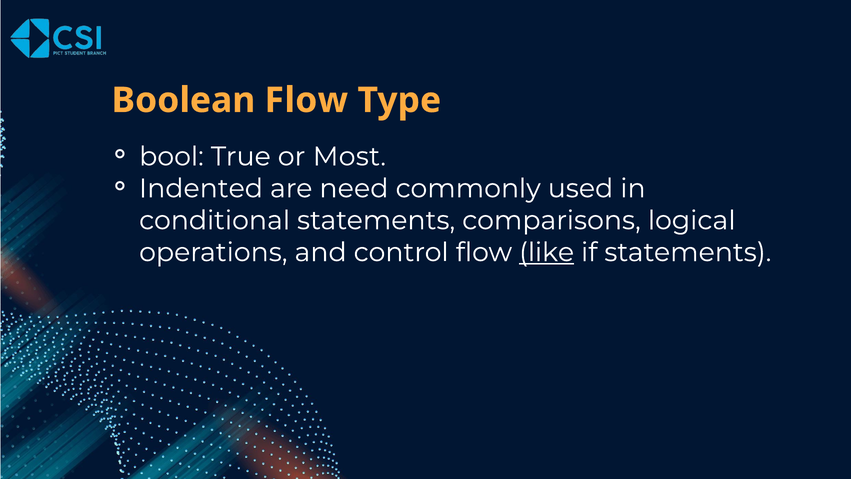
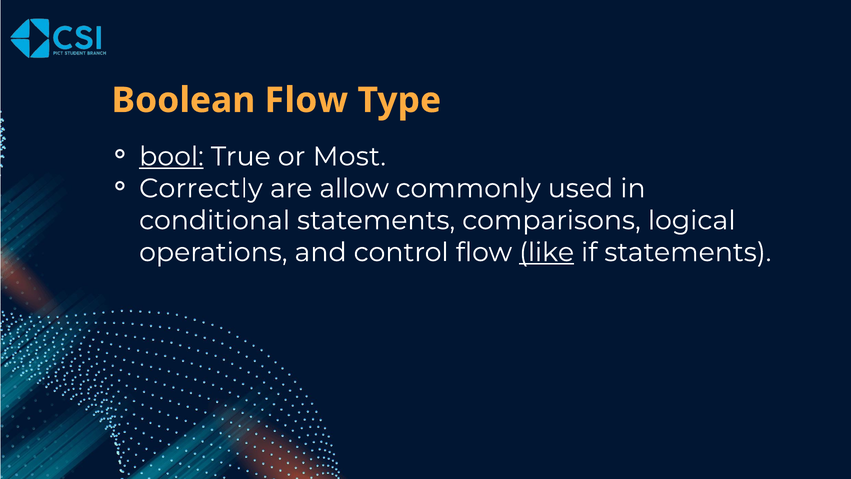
bool underline: none -> present (171, 156)
Indented: Indented -> Correctly (201, 188)
need: need -> allow (354, 188)
